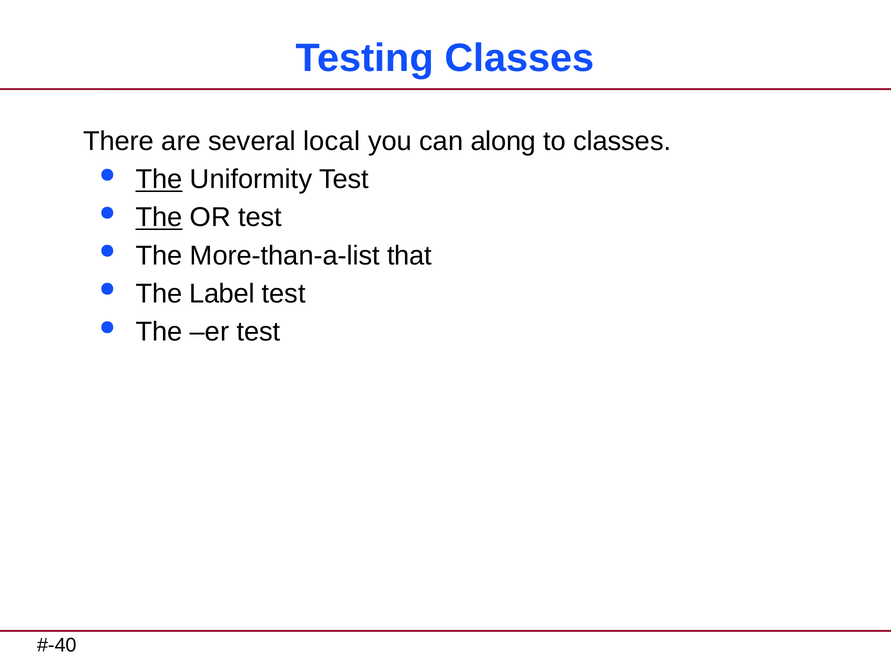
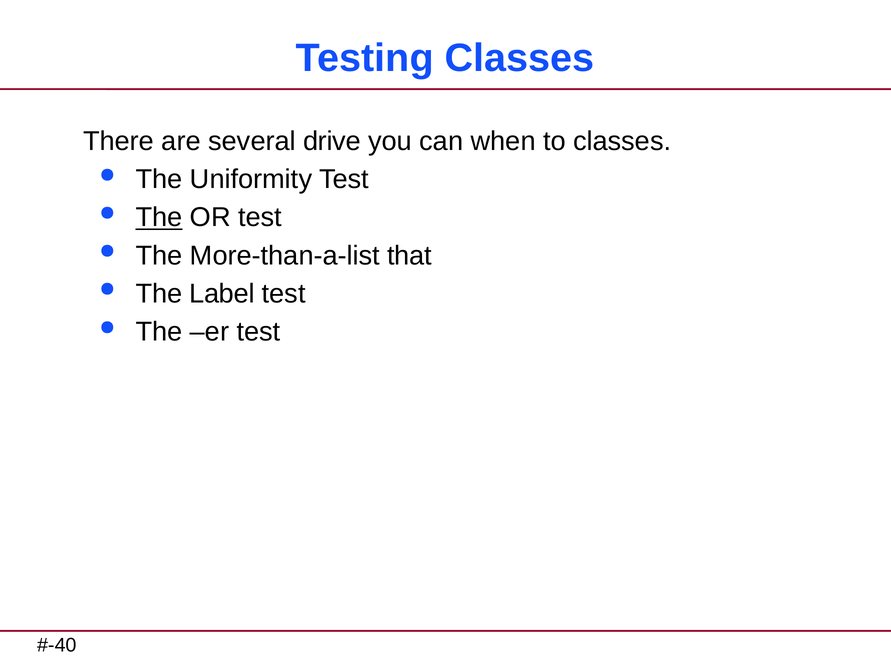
local: local -> drive (332, 141)
along: along -> when (503, 141)
The underline: present -> none (159, 179)
